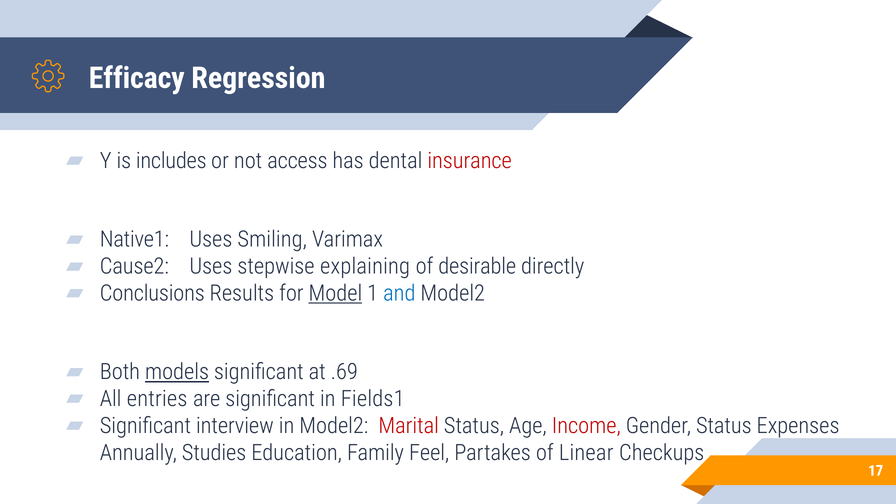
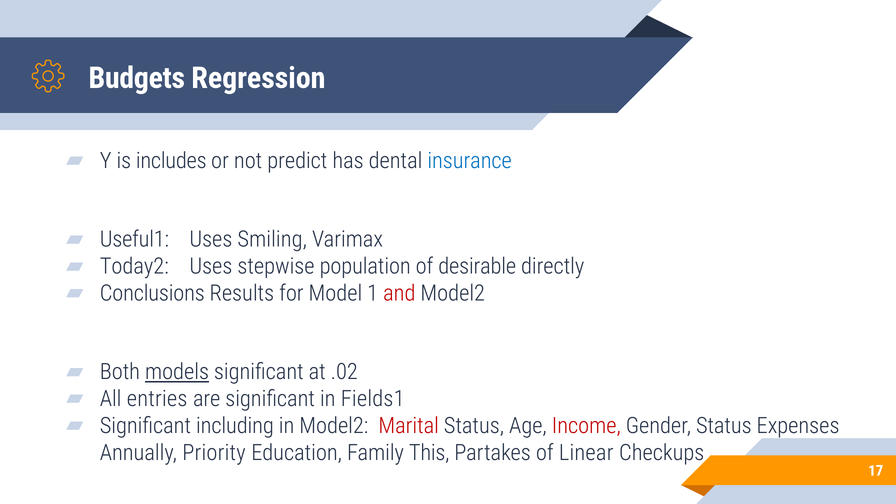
Efficacy: Efficacy -> Budgets (137, 78)
access: access -> predict (297, 161)
insurance colour: red -> blue (470, 161)
Native1: Native1 -> Useful1 (134, 240)
Cause2: Cause2 -> Today2 (134, 266)
explaining: explaining -> population (365, 266)
Model underline: present -> none (335, 293)
and colour: blue -> red (399, 293)
.69: .69 -> .02 (344, 372)
interview: interview -> including (235, 426)
Studies: Studies -> Priority (214, 453)
Feel: Feel -> This (429, 453)
